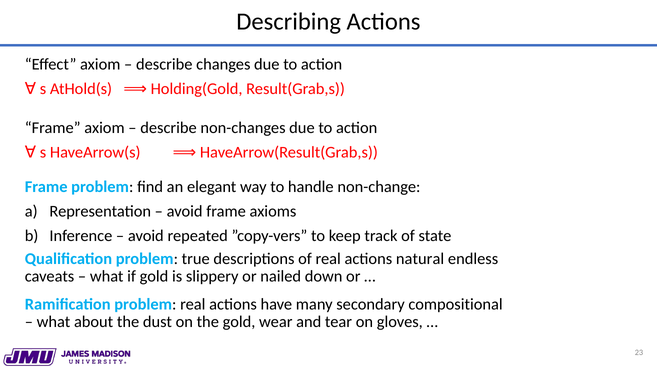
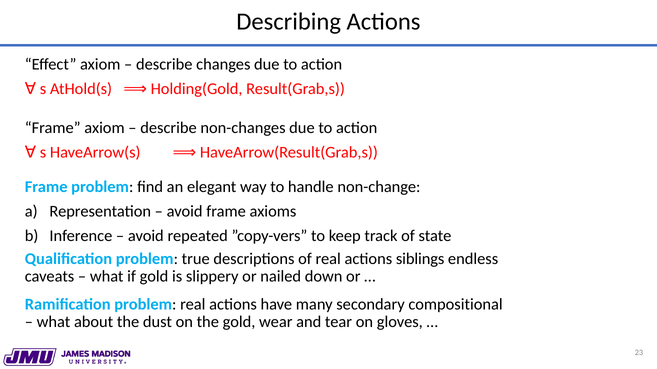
natural: natural -> siblings (420, 259)
